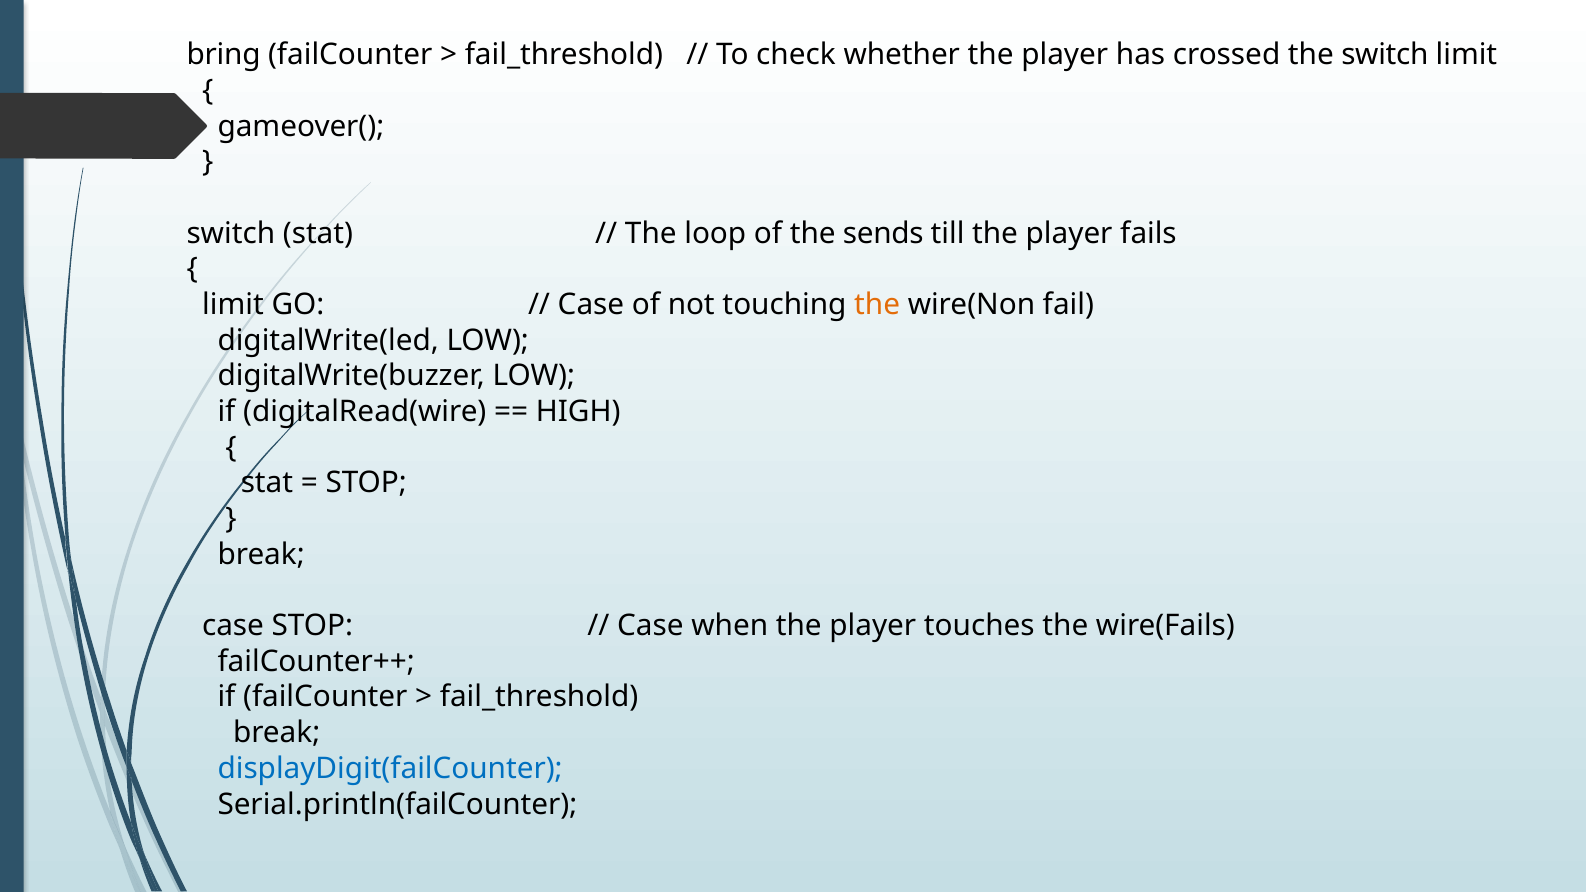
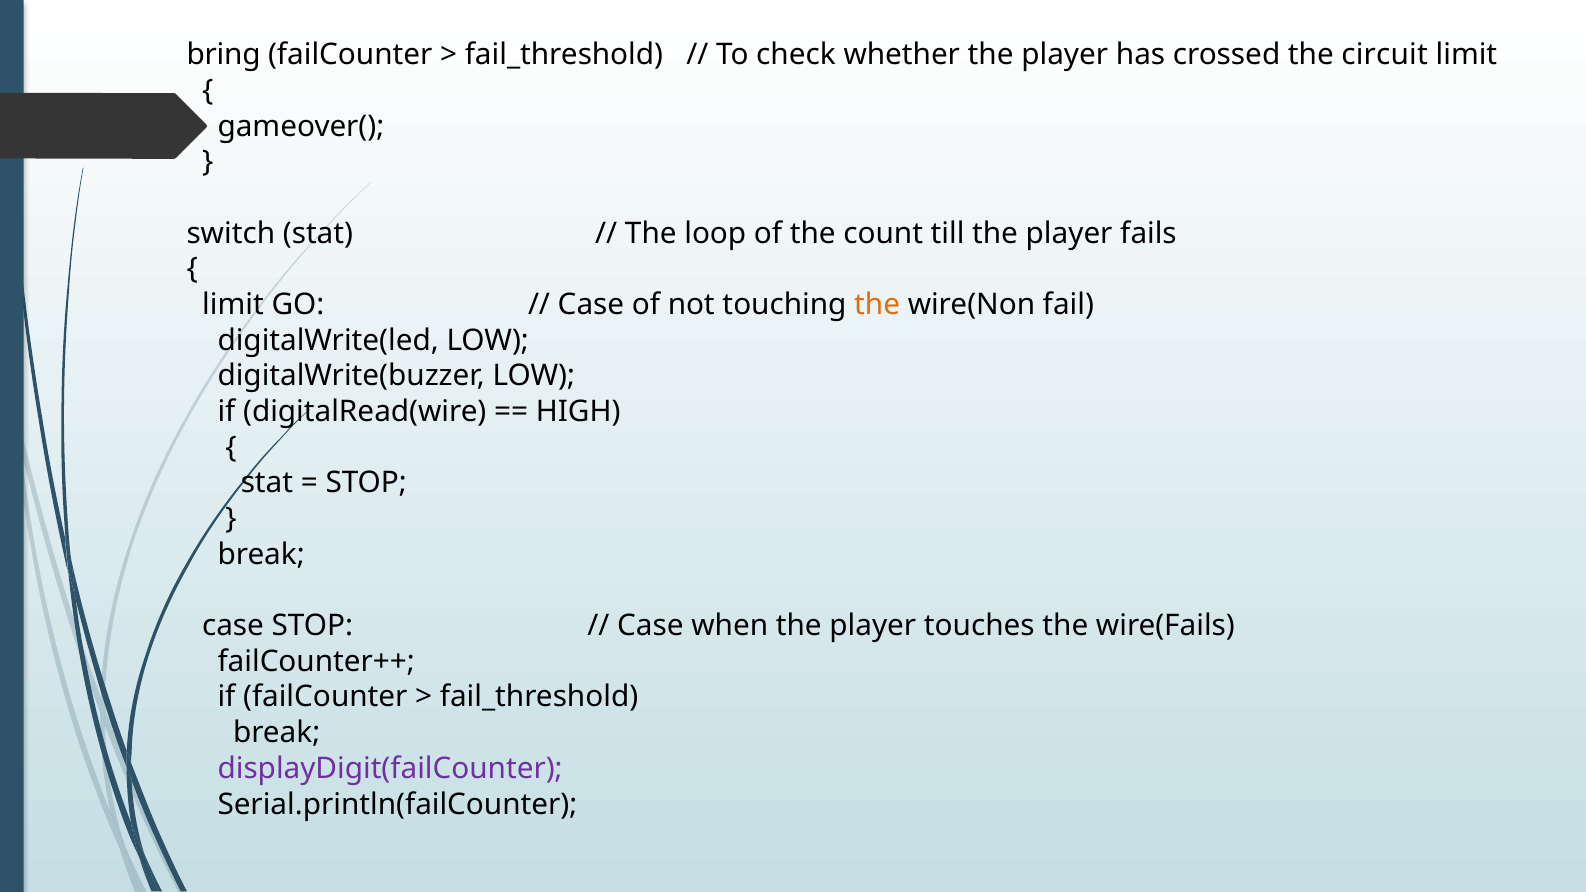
the switch: switch -> circuit (1385, 55)
sends: sends -> count (883, 233)
displayDigit(failCounter colour: blue -> purple (390, 769)
